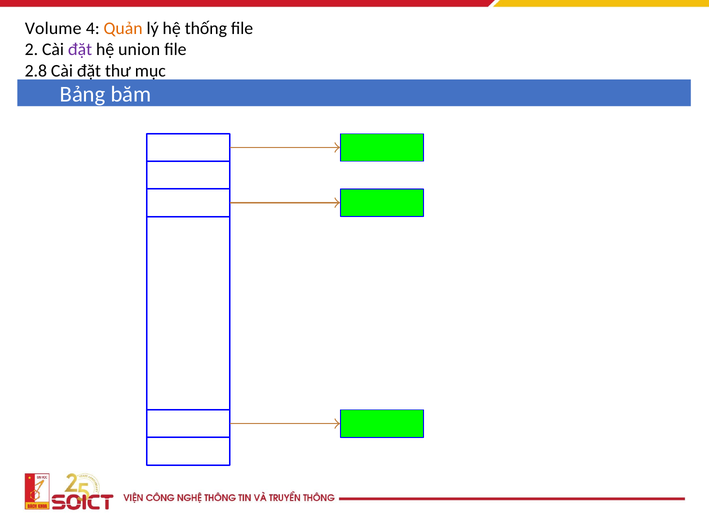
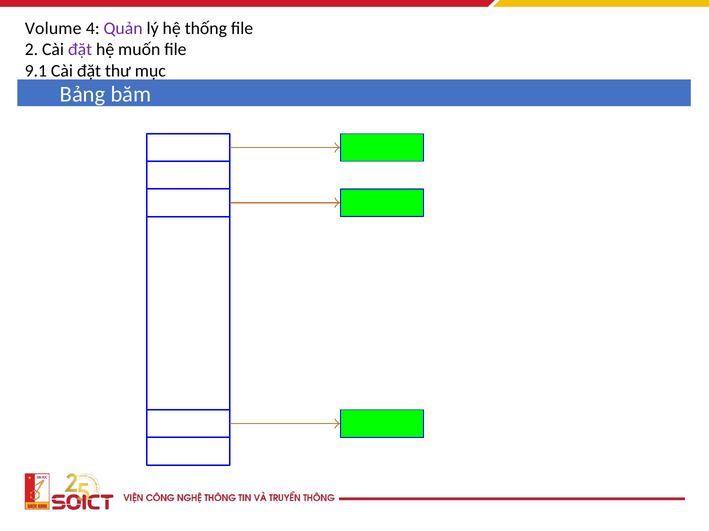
Quản colour: orange -> purple (123, 28)
union: union -> muốn (139, 50)
2.8: 2.8 -> 9.1 (36, 71)
